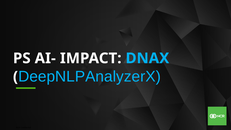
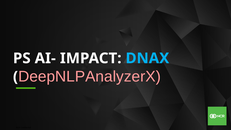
DeepNLPAnalyzerX colour: light blue -> pink (89, 76)
